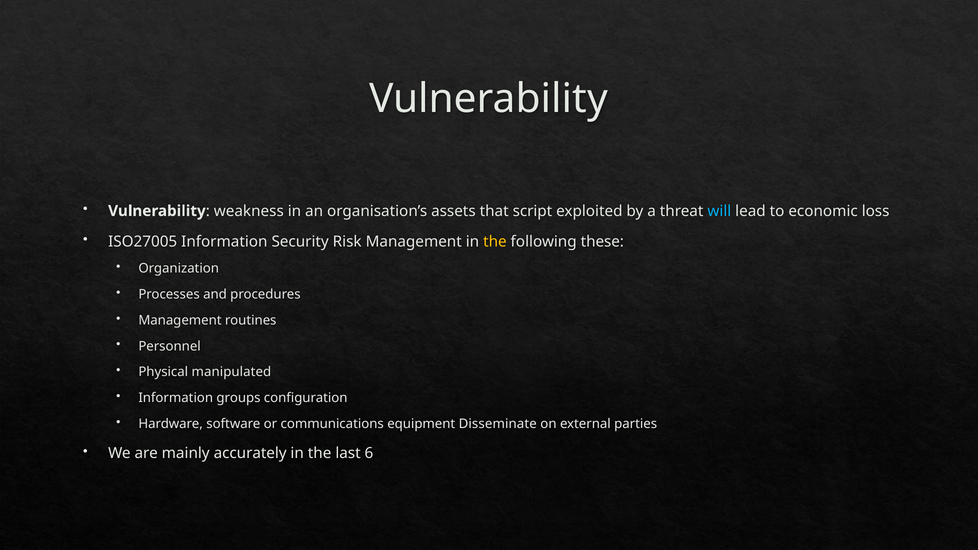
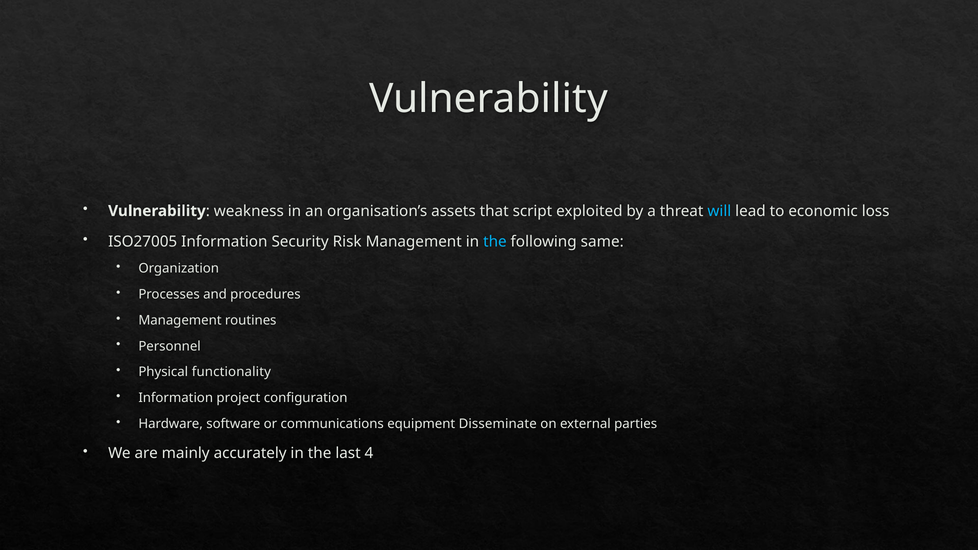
the colour: yellow -> light blue (495, 242)
these: these -> same (602, 242)
manipulated: manipulated -> functionality (231, 372)
groups: groups -> project (238, 398)
6: 6 -> 4 (369, 453)
